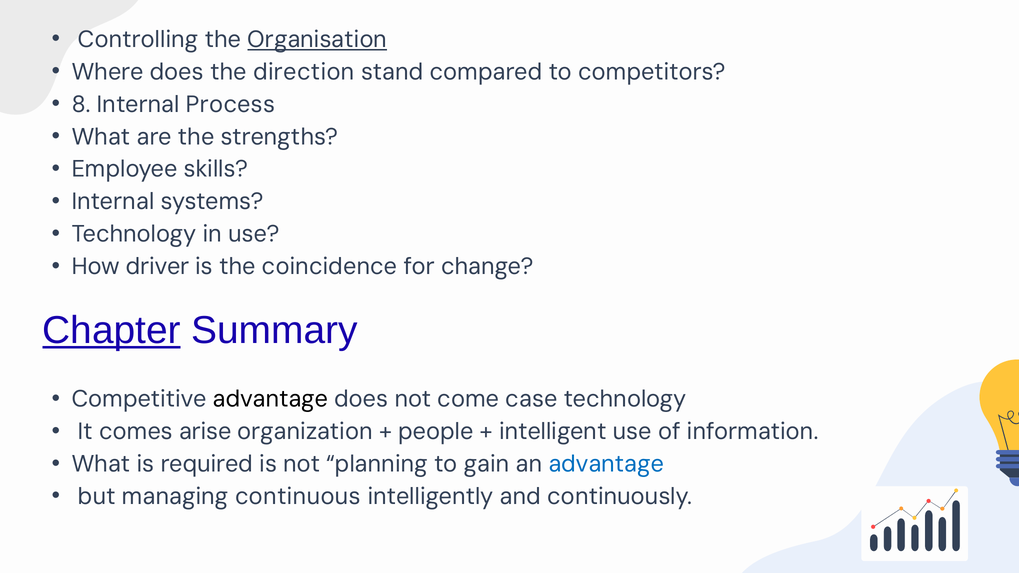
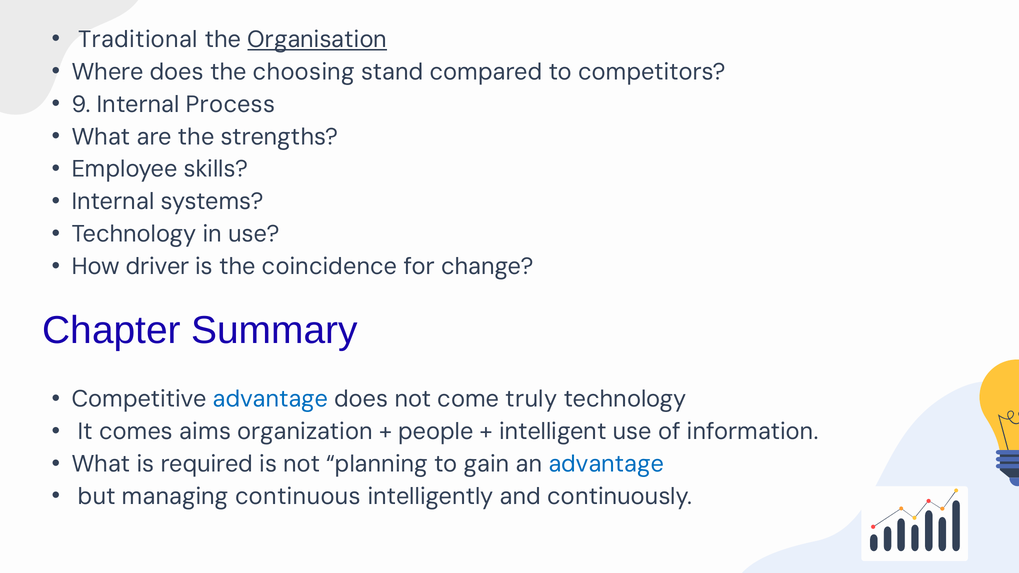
Controlling: Controlling -> Traditional (138, 39)
direction: direction -> choosing (304, 72)
8: 8 -> 9 (81, 104)
Chapter underline: present -> none (112, 331)
advantage colour: black -> blue (270, 399)
case: case -> truly (531, 399)
arise: arise -> aims (205, 432)
